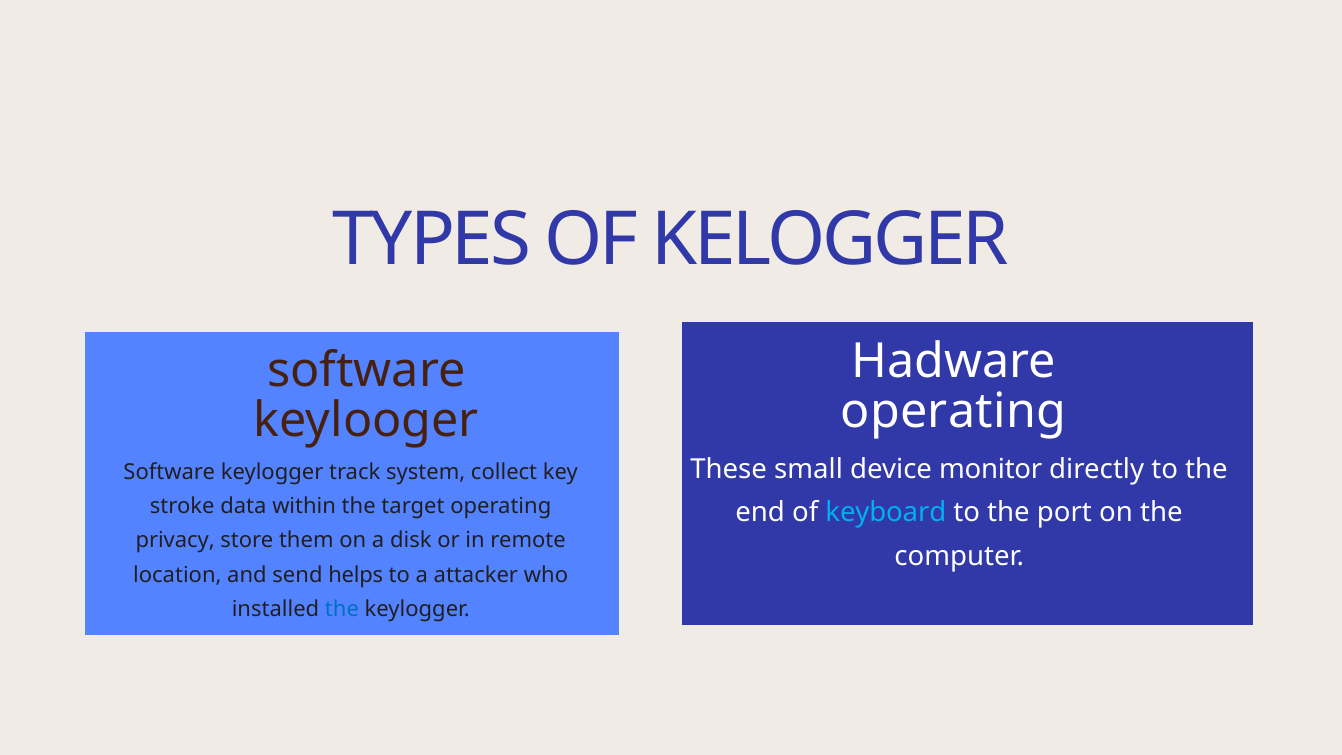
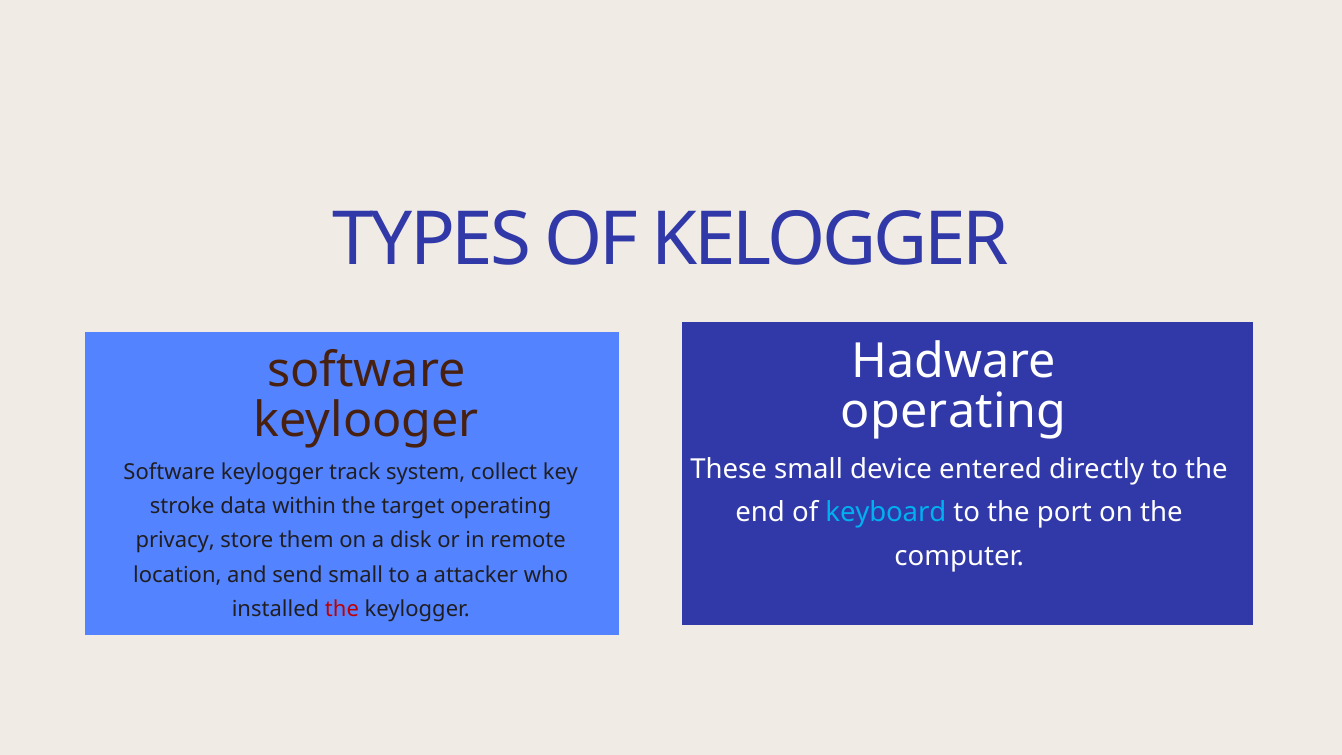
monitor: monitor -> entered (991, 470)
send helps: helps -> small (356, 575)
the colour: blue -> red (342, 609)
